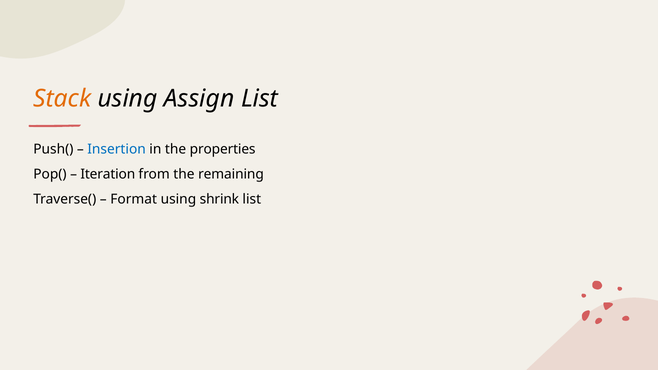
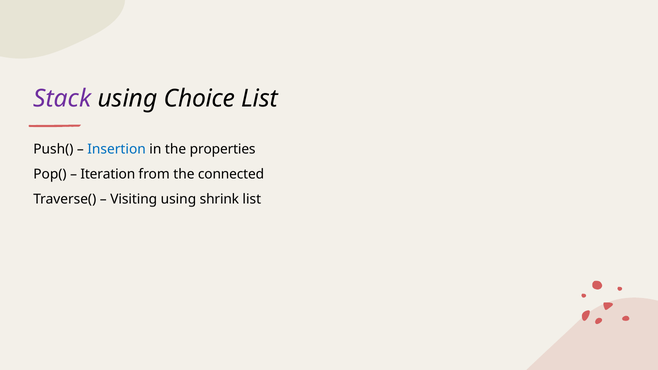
Stack colour: orange -> purple (62, 98)
Assign: Assign -> Choice (199, 98)
remaining: remaining -> connected (231, 174)
Format: Format -> Visiting (134, 199)
